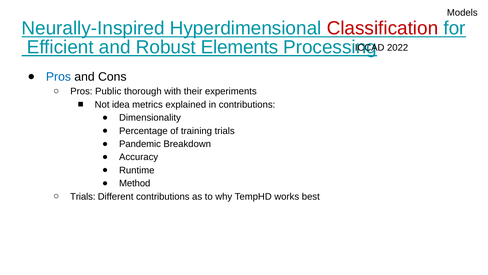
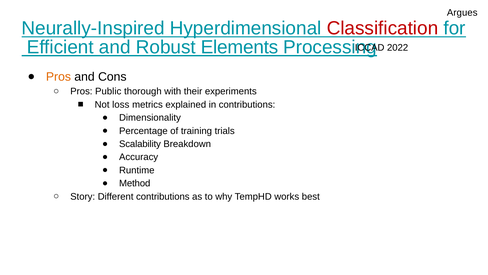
Models: Models -> Argues (462, 13)
Pros colour: blue -> orange (58, 77)
idea: idea -> loss (121, 104)
Pandemic: Pandemic -> Scalability (140, 144)
Trials: Trials -> Story (83, 196)
